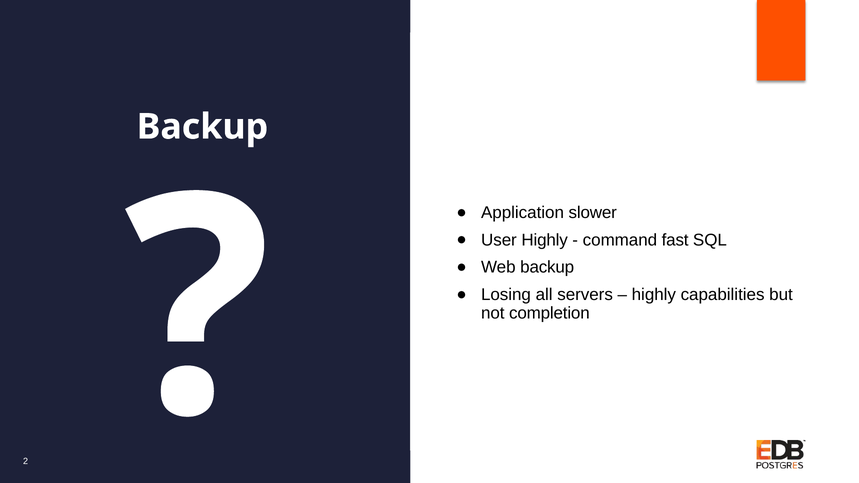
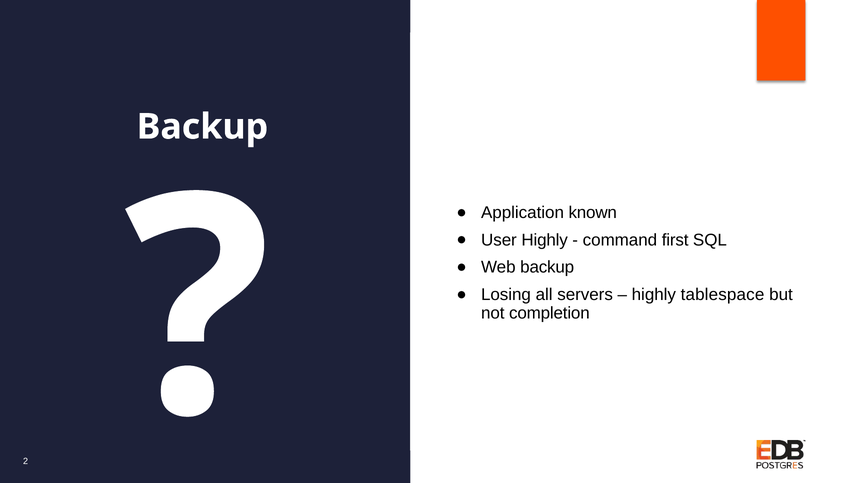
slower: slower -> known (593, 213)
fast: fast -> first (675, 240)
capabilities: capabilities -> tablespace (722, 295)
